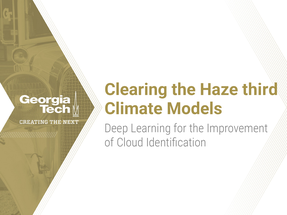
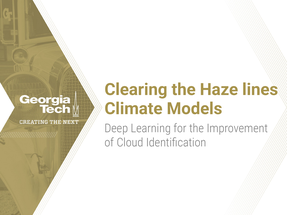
third: third -> lines (260, 90)
